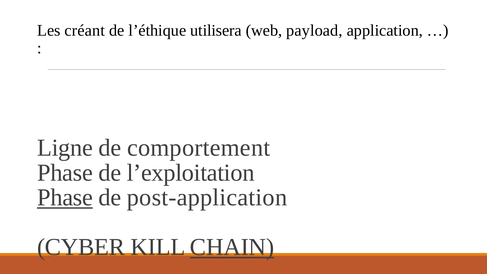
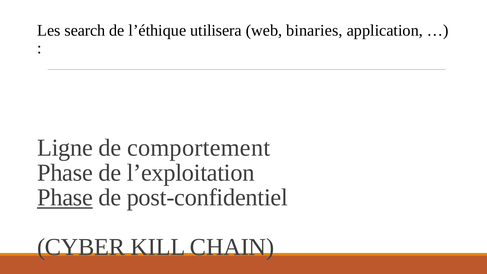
créant: créant -> search (85, 31)
payload: payload -> binaries (314, 31)
post-application: post-application -> post-confidentiel (207, 197)
CHAIN underline: present -> none (232, 247)
